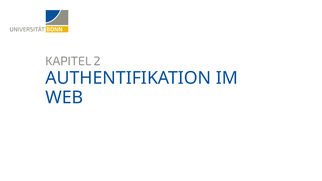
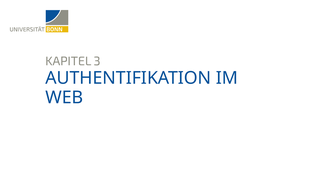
2: 2 -> 3 (97, 61)
